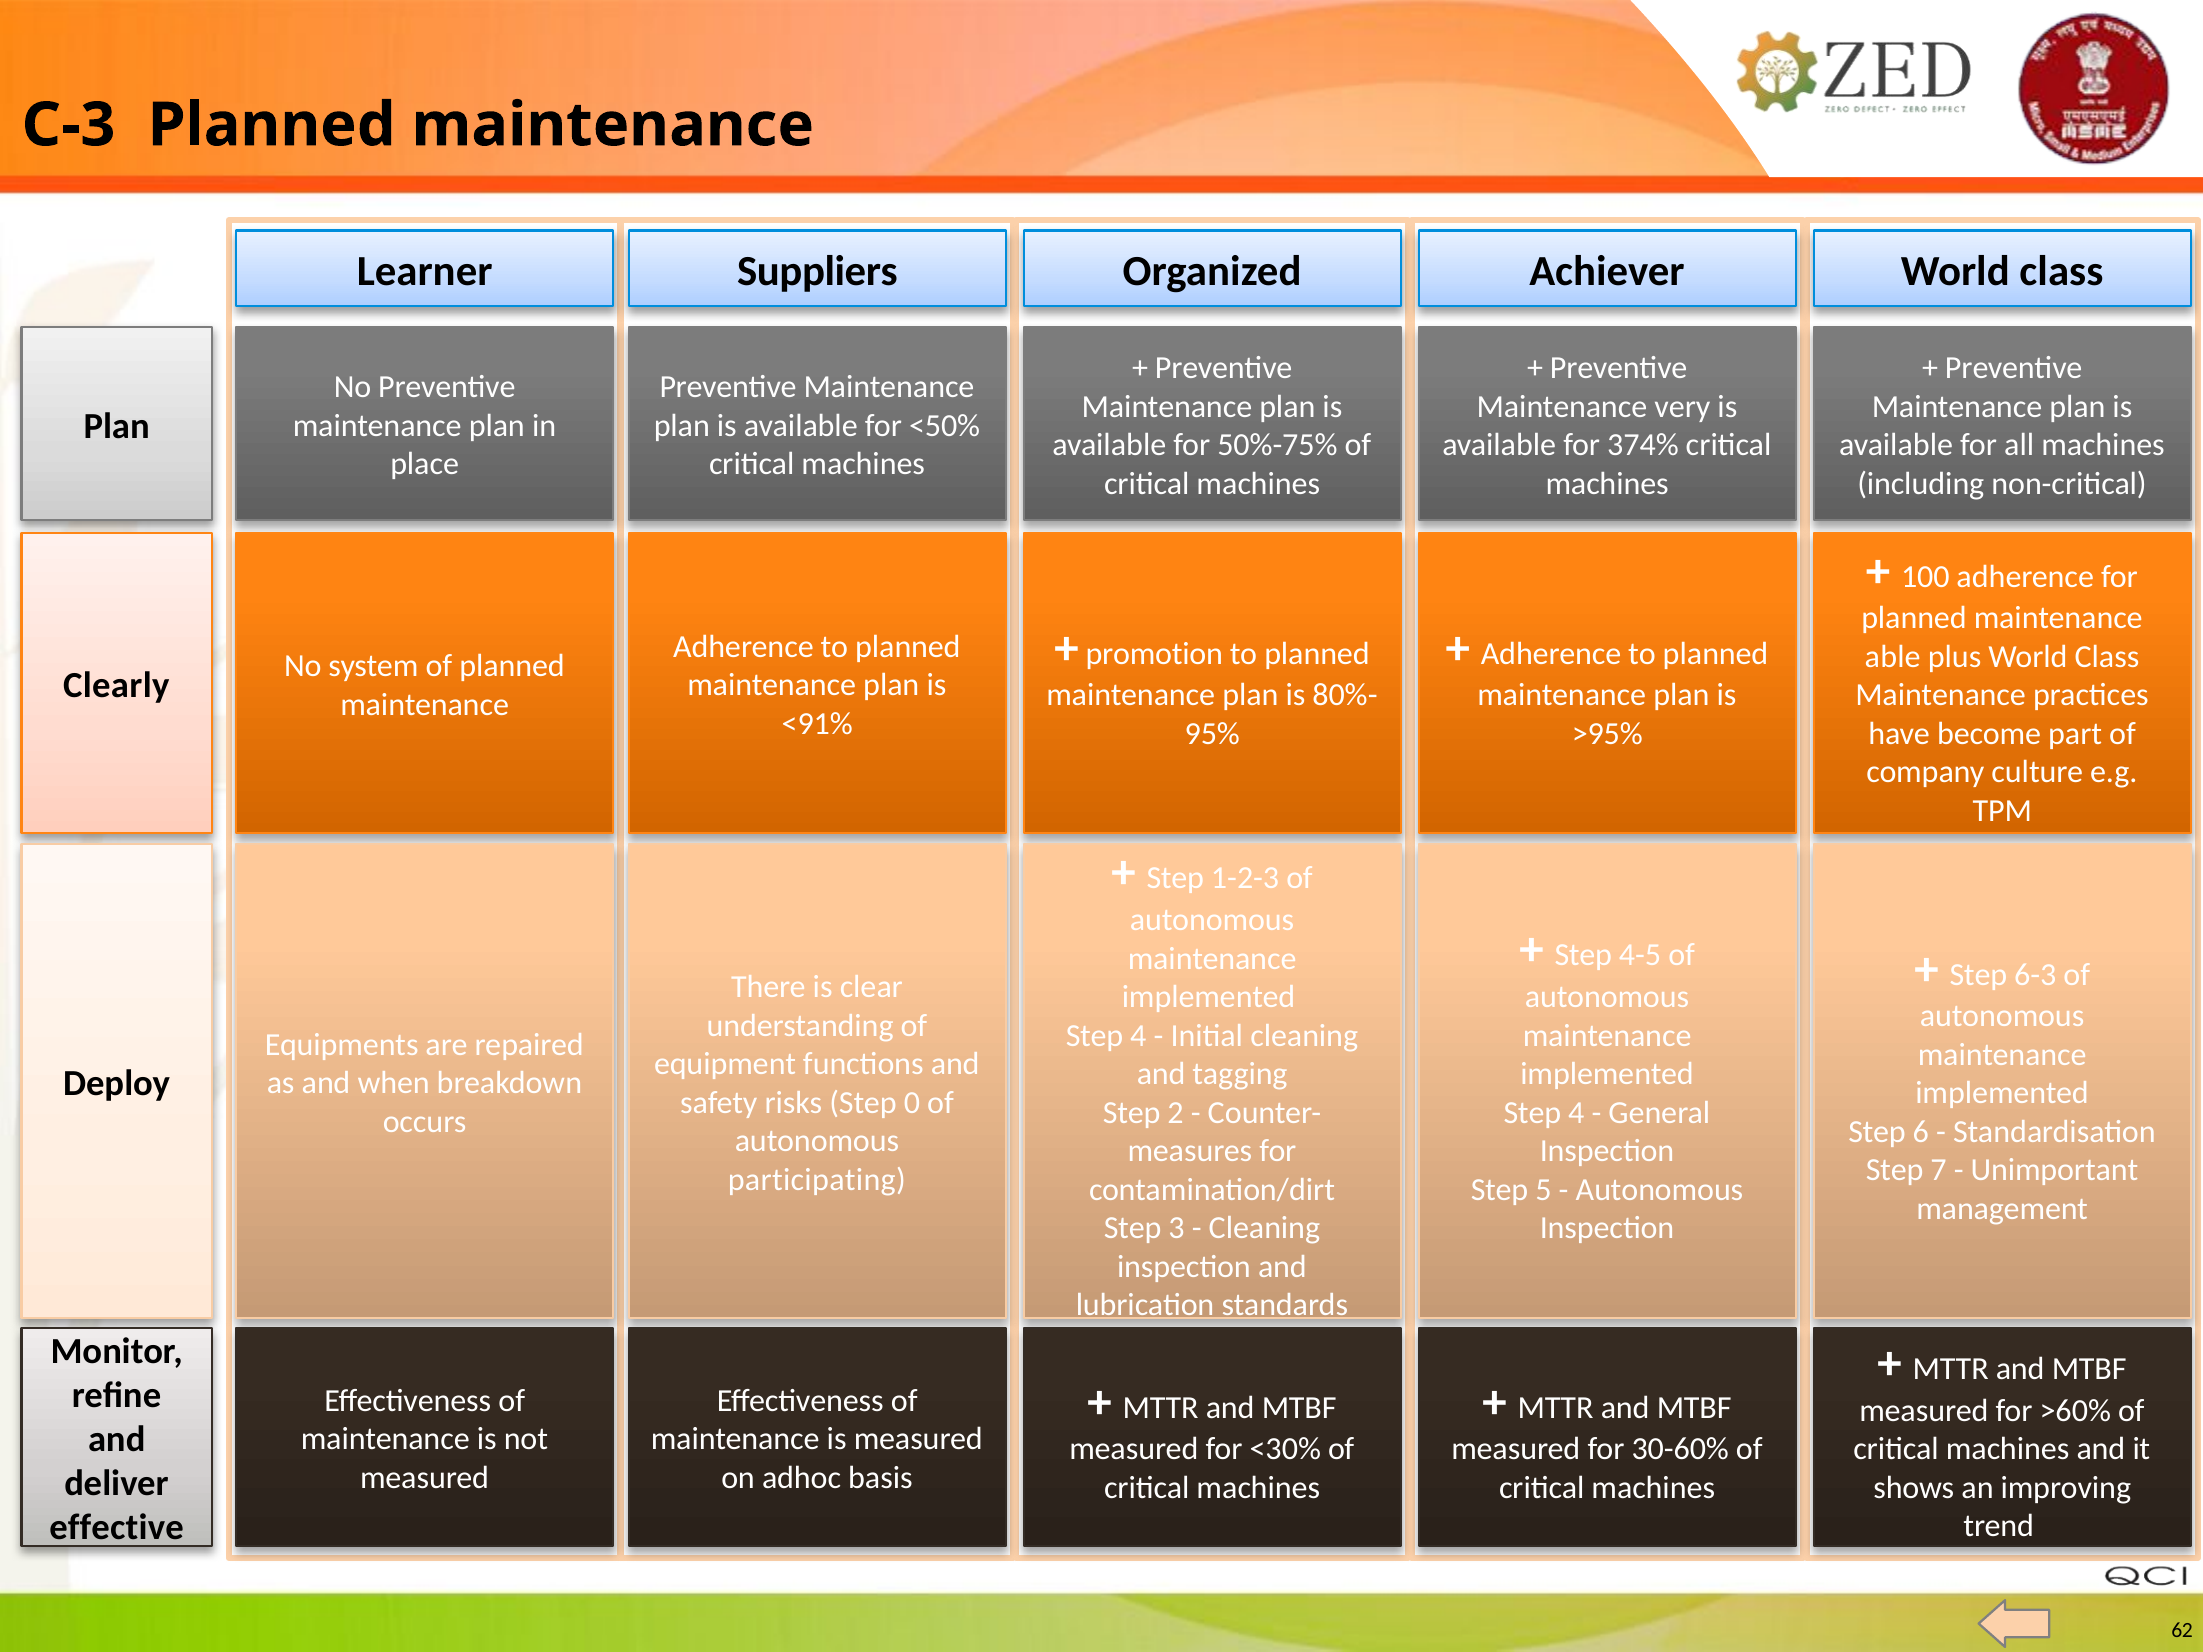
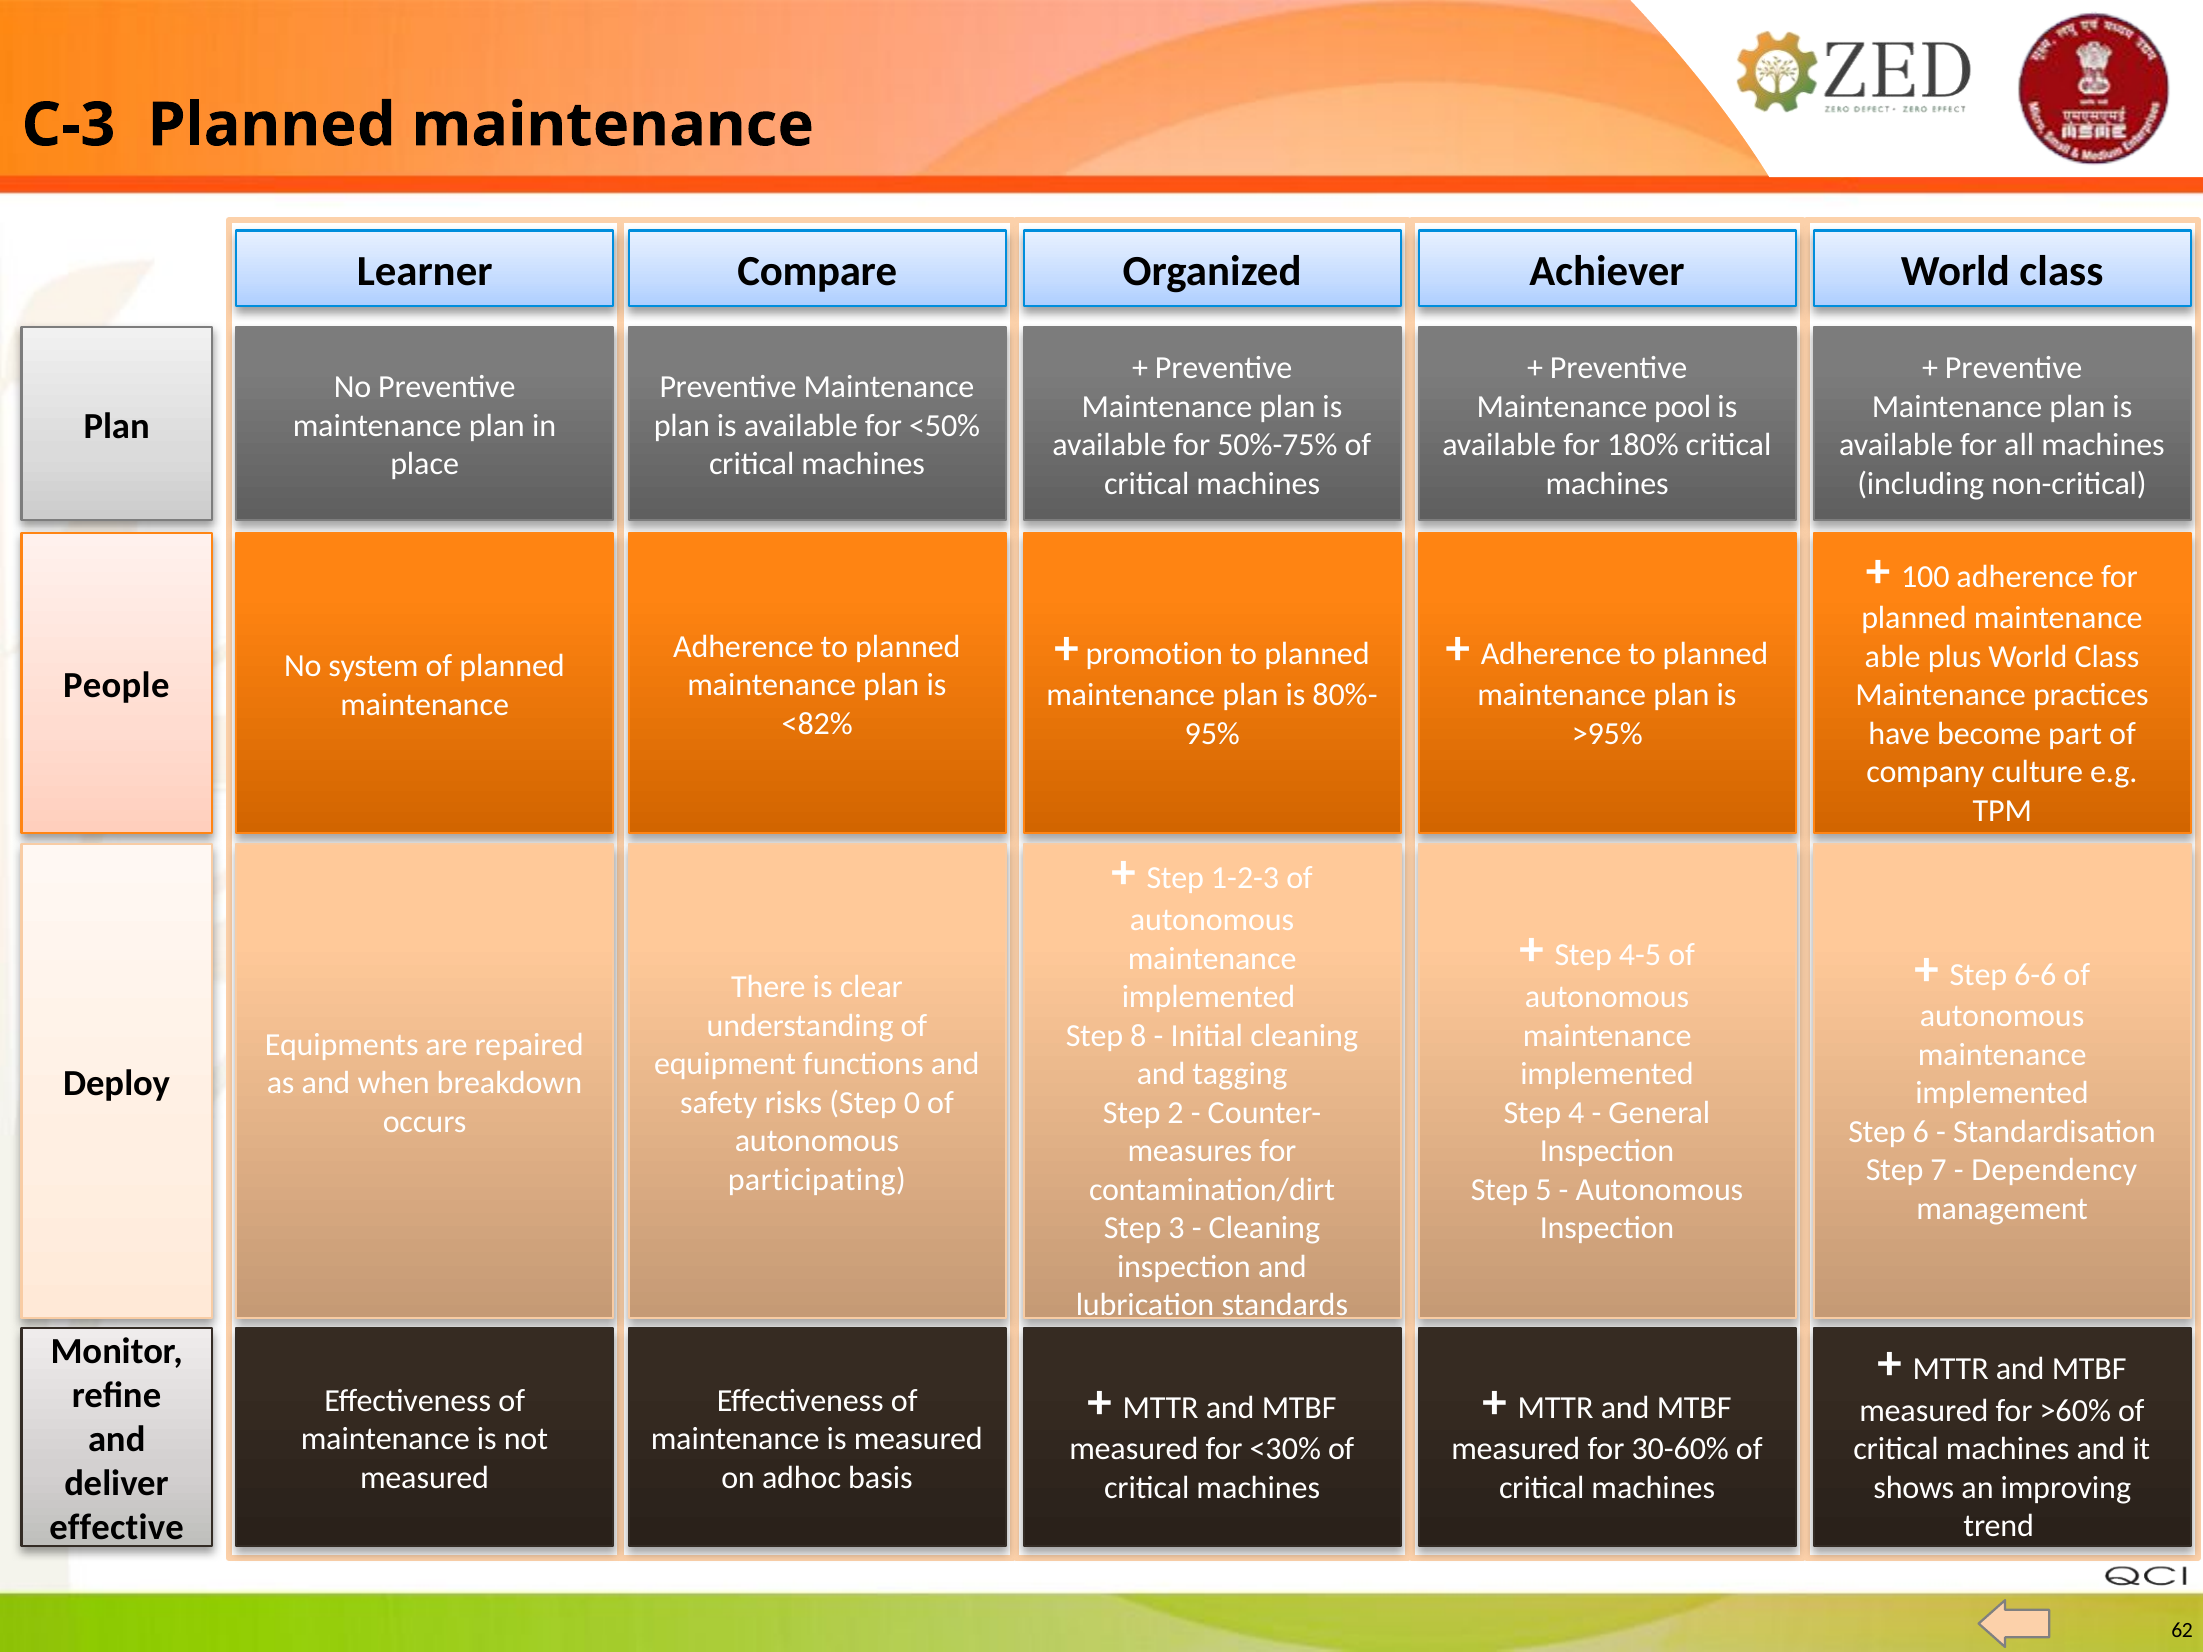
Suppliers: Suppliers -> Compare (817, 271)
very: very -> pool (1683, 407)
374%: 374% -> 180% (1643, 445)
Clearly: Clearly -> People (116, 686)
<91%: <91% -> <82% (817, 724)
6-3: 6-3 -> 6-6 (2035, 975)
4: 4 -> 8 (1138, 1036)
Unimportant: Unimportant -> Dependency (2054, 1171)
